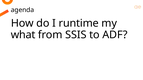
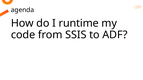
what: what -> code (23, 35)
